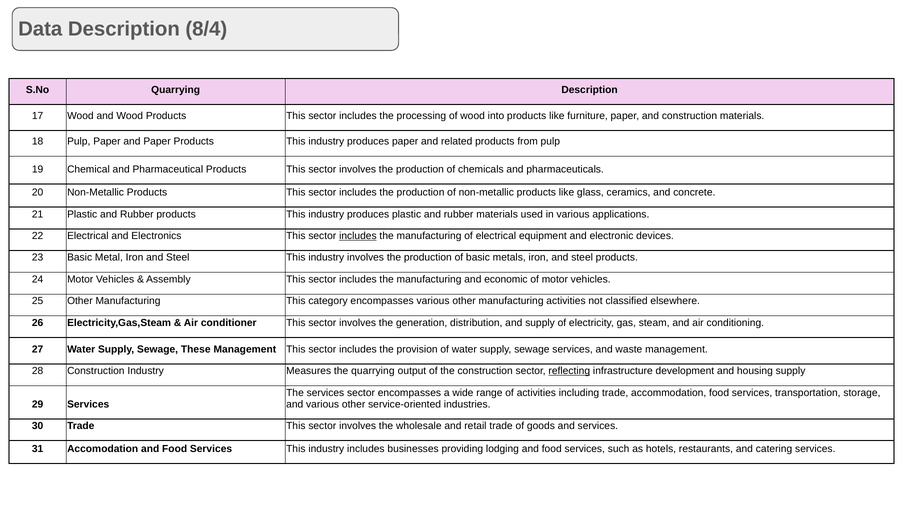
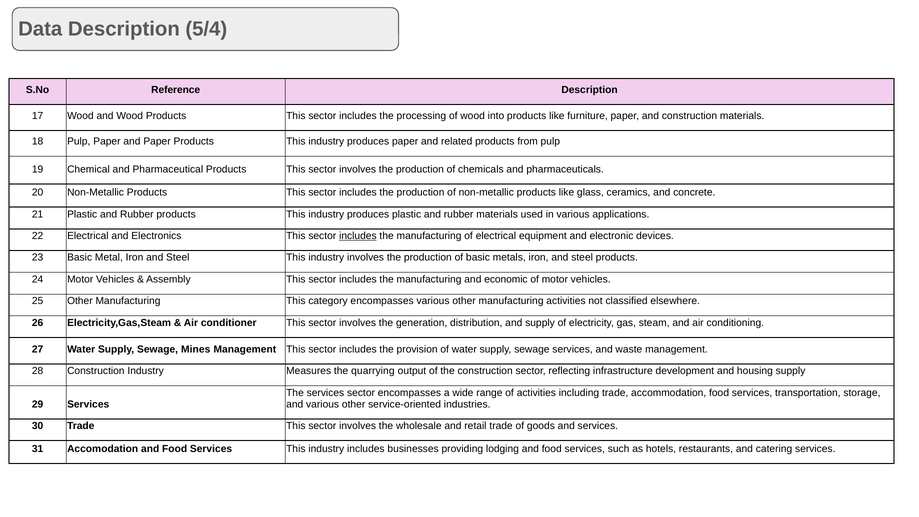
8/4: 8/4 -> 5/4 (206, 29)
S.No Quarrying: Quarrying -> Reference (176, 90)
These: These -> Mines (196, 349)
reflecting underline: present -> none (569, 371)
